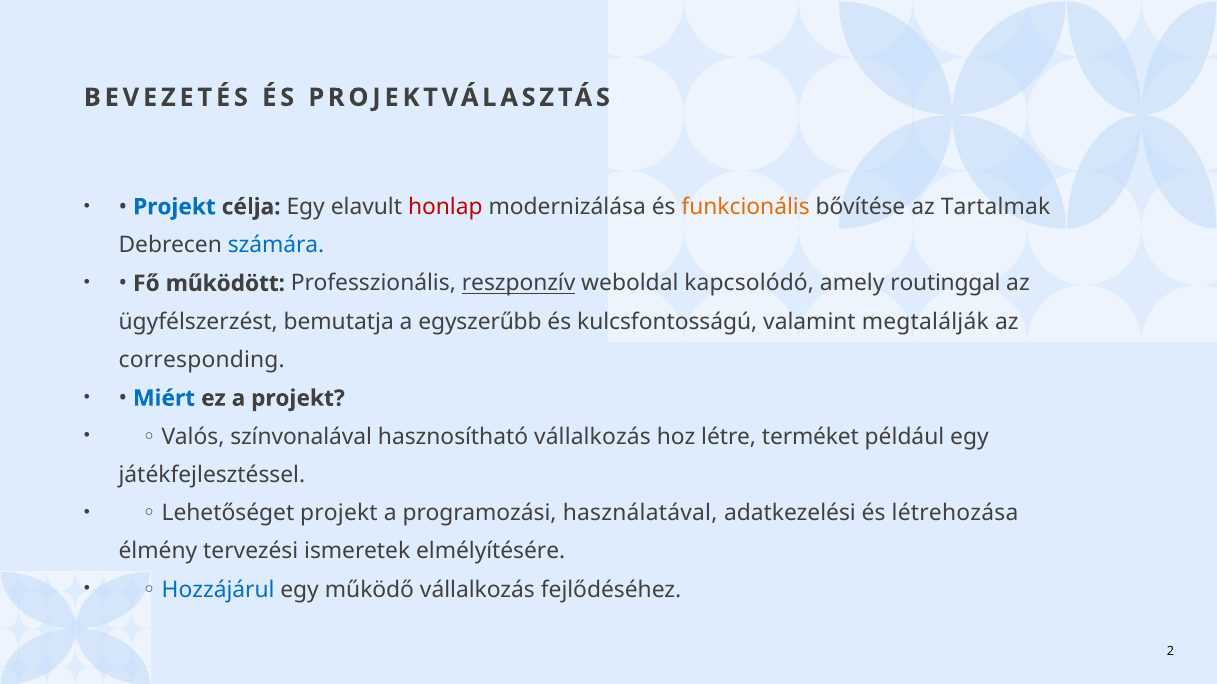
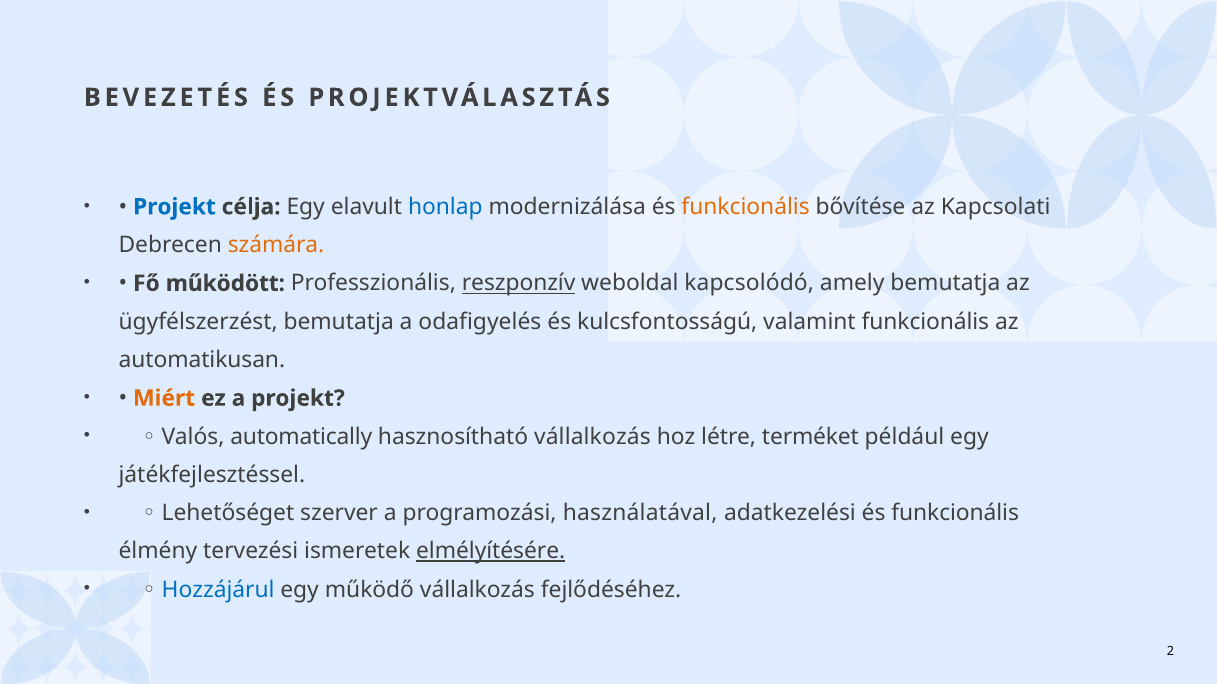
honlap colour: red -> blue (445, 207)
Tartalmak: Tartalmak -> Kapcsolati (996, 207)
számára colour: blue -> orange (276, 245)
amely routinggal: routinggal -> bemutatja (945, 284)
egyszerűbb: egyszerűbb -> odafigyelés (480, 322)
valamint megtalálják: megtalálják -> funkcionális (925, 322)
corresponding: corresponding -> automatikusan (202, 360)
Miért colour: blue -> orange (164, 399)
színvonalával: színvonalával -> automatically (301, 437)
Lehetőséget projekt: projekt -> szerver (339, 513)
adatkezelési és létrehozása: létrehozása -> funkcionális (955, 513)
elmélyítésére underline: none -> present (491, 552)
